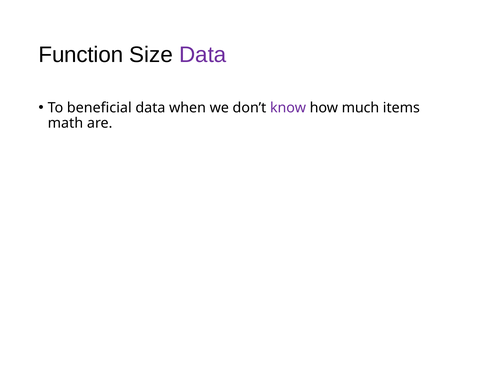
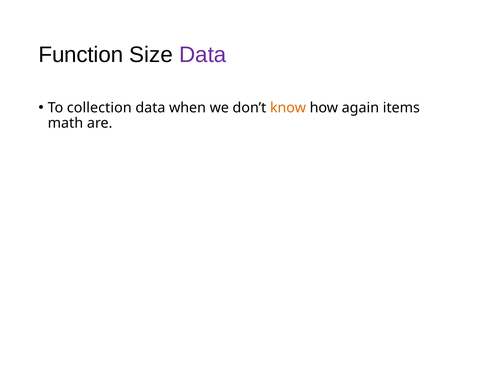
beneficial: beneficial -> collection (99, 108)
know colour: purple -> orange (288, 108)
much: much -> again (360, 108)
